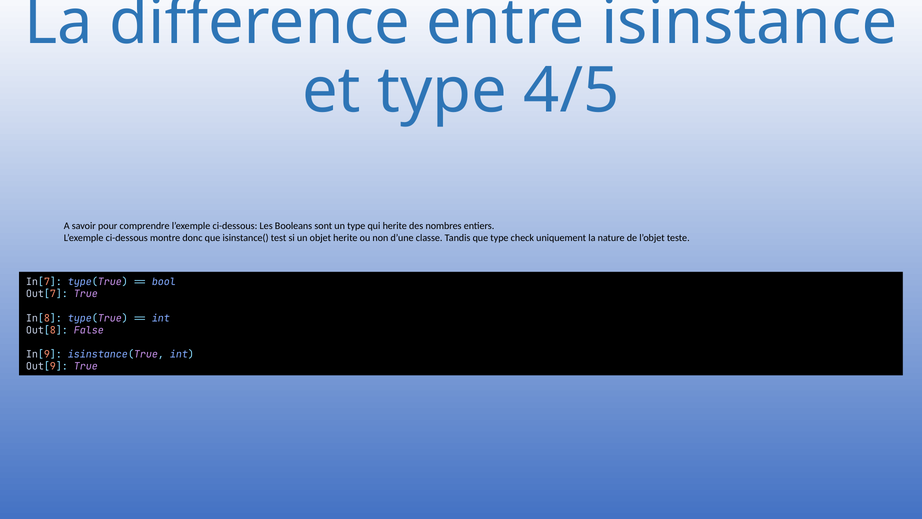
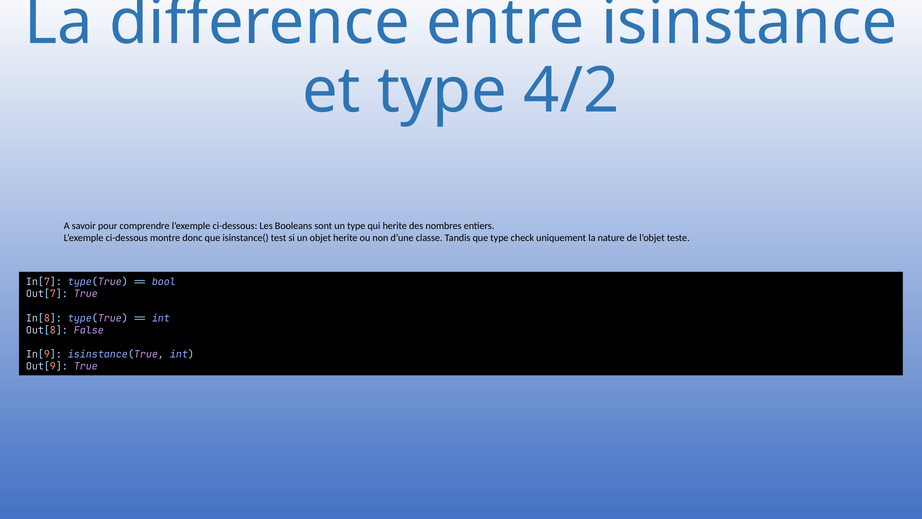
4/5: 4/5 -> 4/2 (571, 91)
